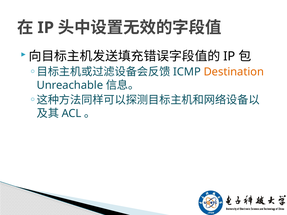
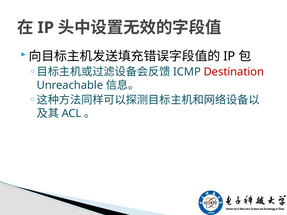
Destination colour: orange -> red (234, 72)
